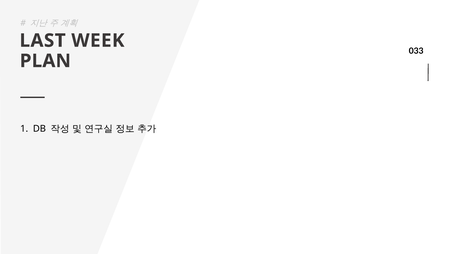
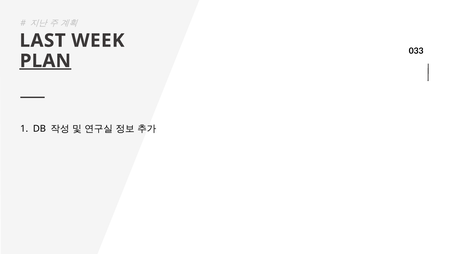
PLAN underline: none -> present (45, 61)
